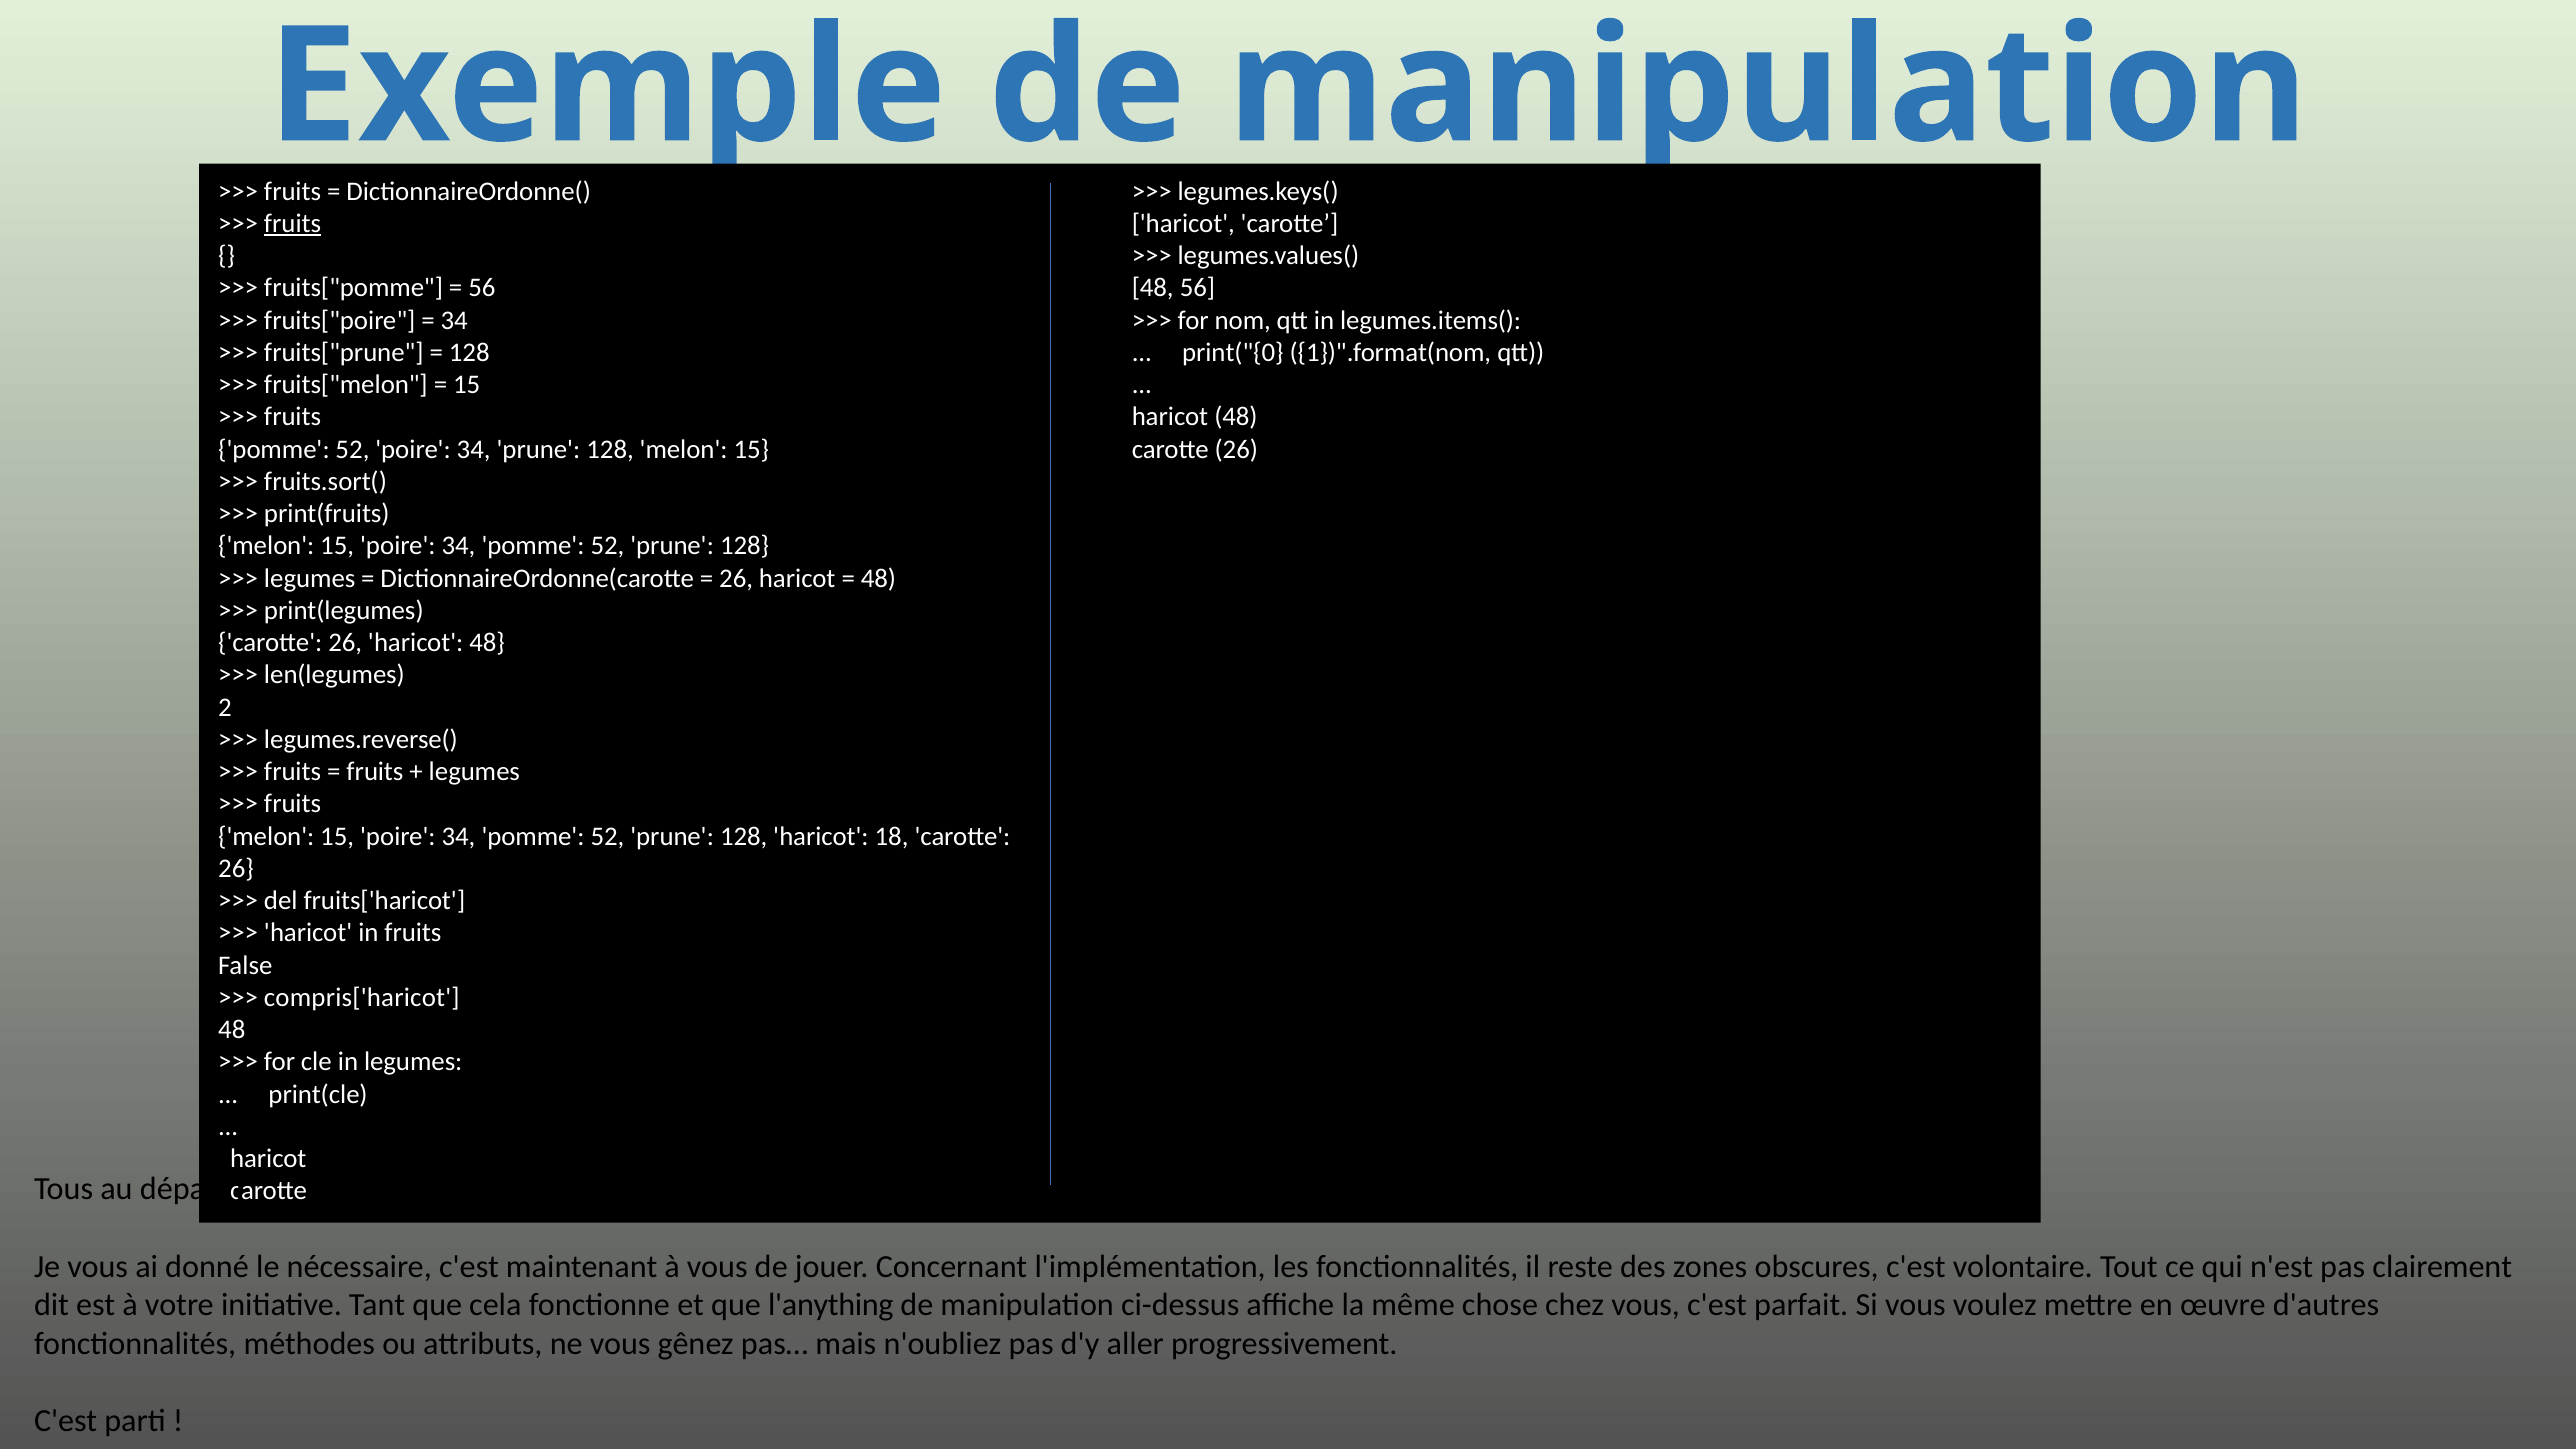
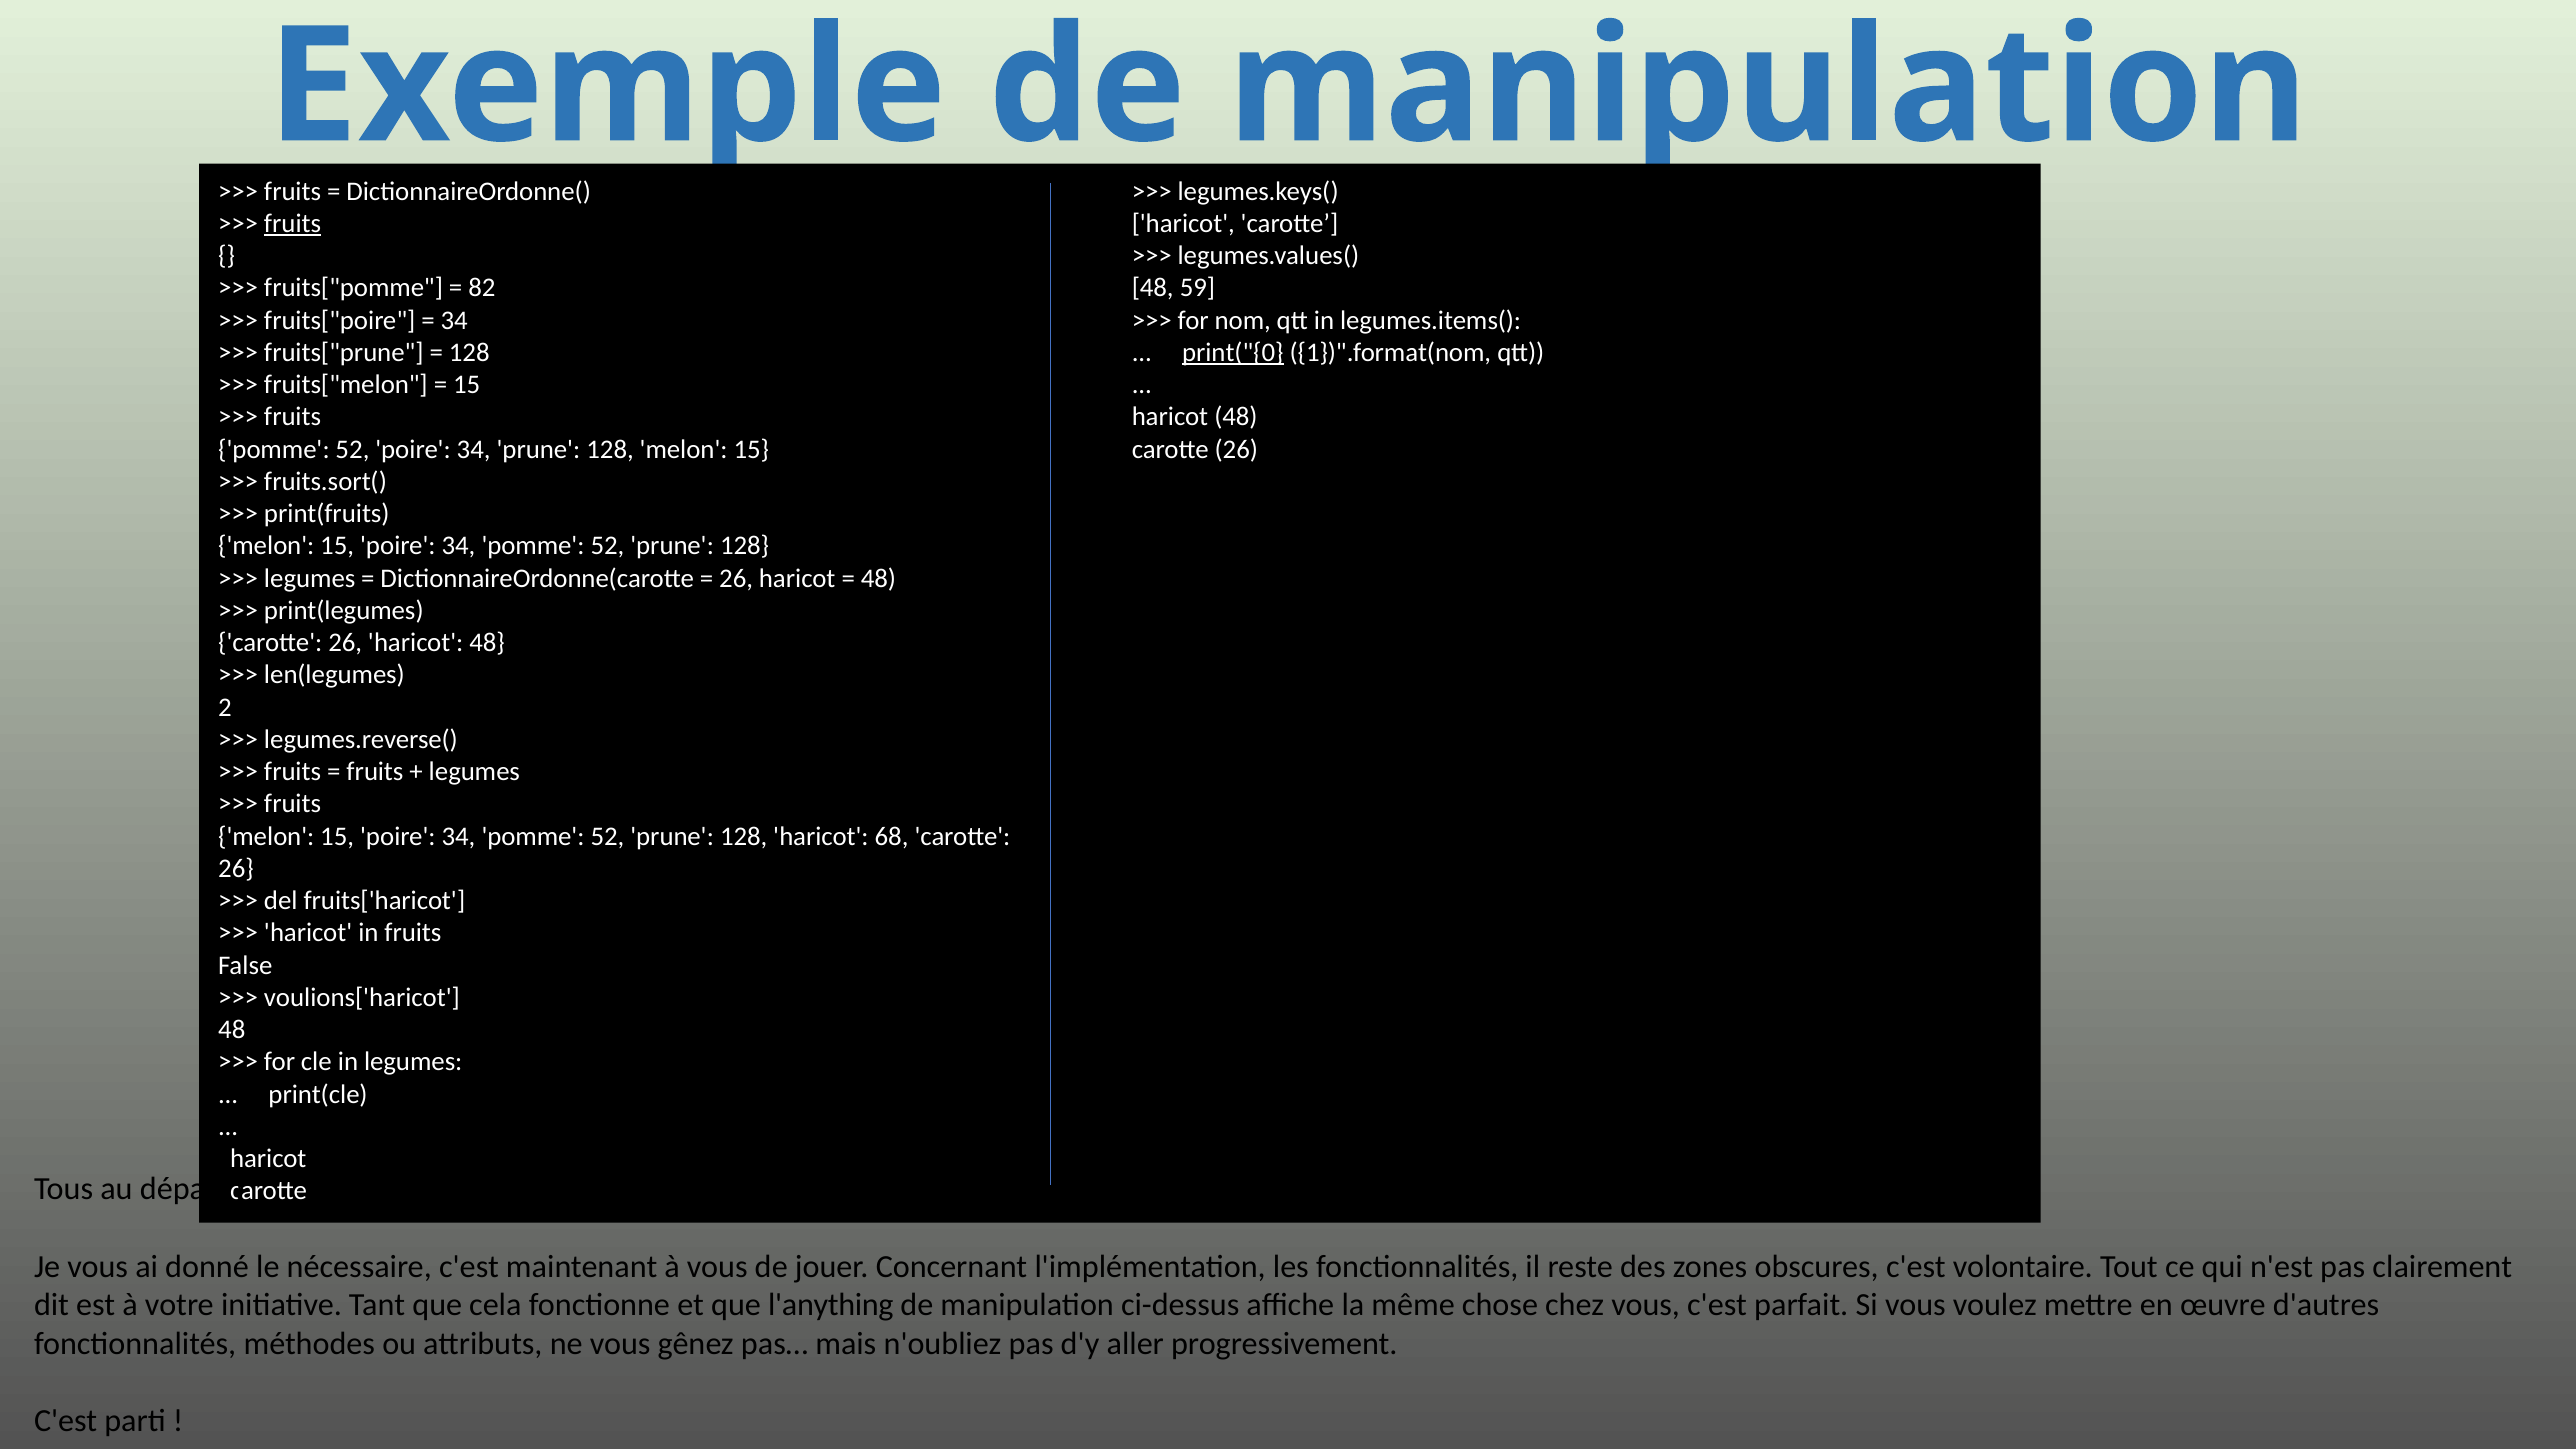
56: 56 -> 82 (482, 288)
48 56: 56 -> 59 (1198, 288)
print("{0 underline: none -> present (1233, 352)
18: 18 -> 68 (892, 836)
compris['haricot: compris['haricot -> voulions['haricot (362, 997)
